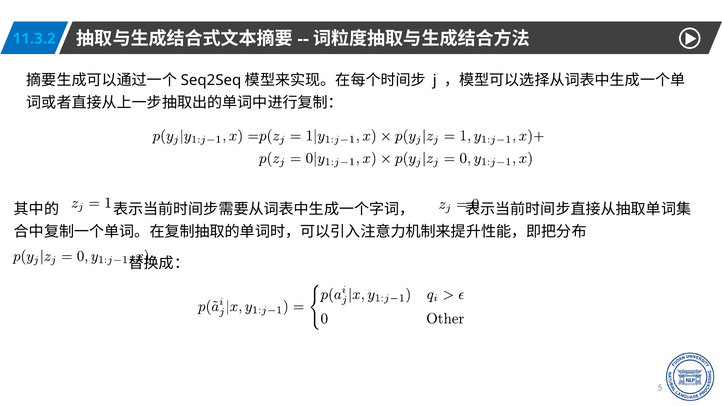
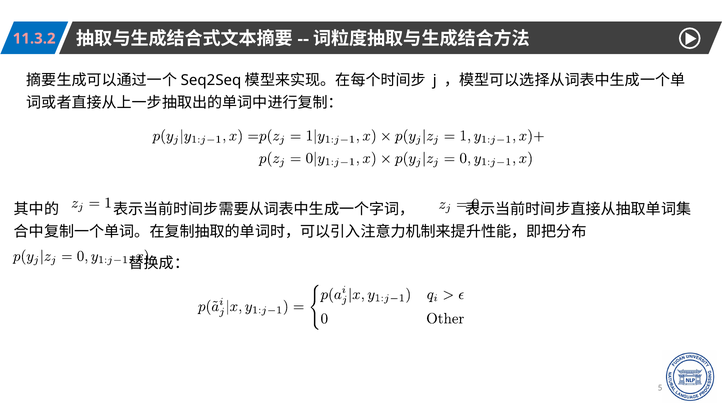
11.3.2 colour: light blue -> pink (34, 39)
